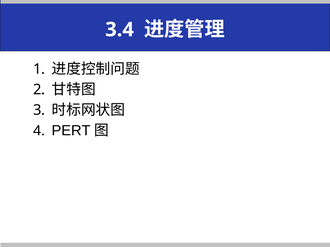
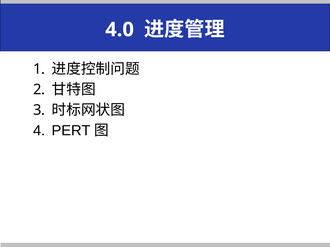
3.4: 3.4 -> 4.0 (120, 30)
